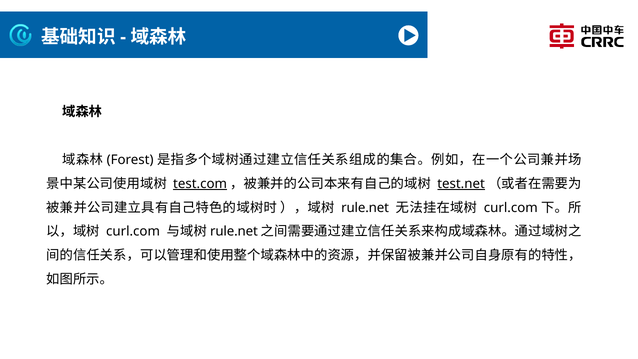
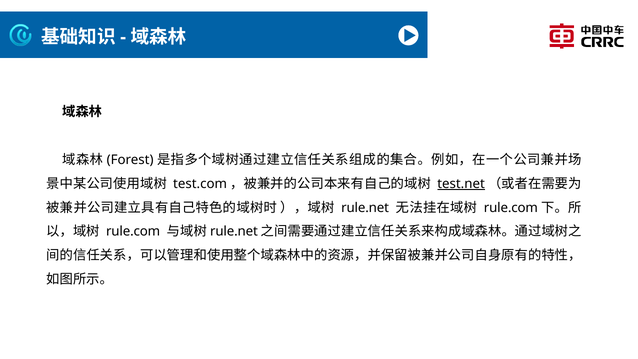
test.com underline: present -> none (200, 184)
curl.com: curl.com -> rule.com (511, 208)
curl.com: curl.com -> rule.com (133, 231)
